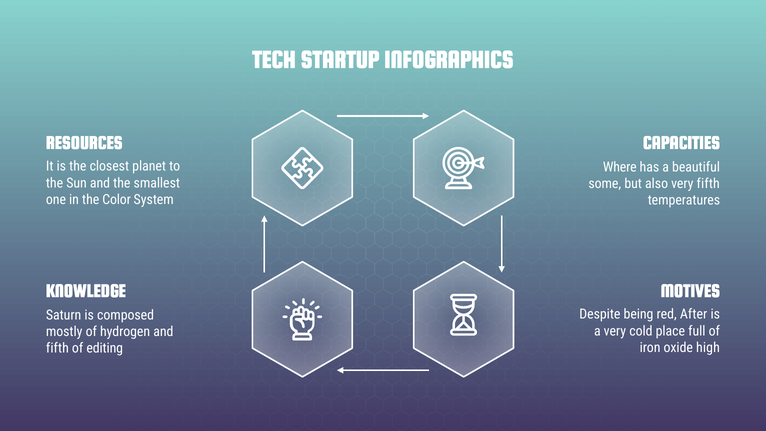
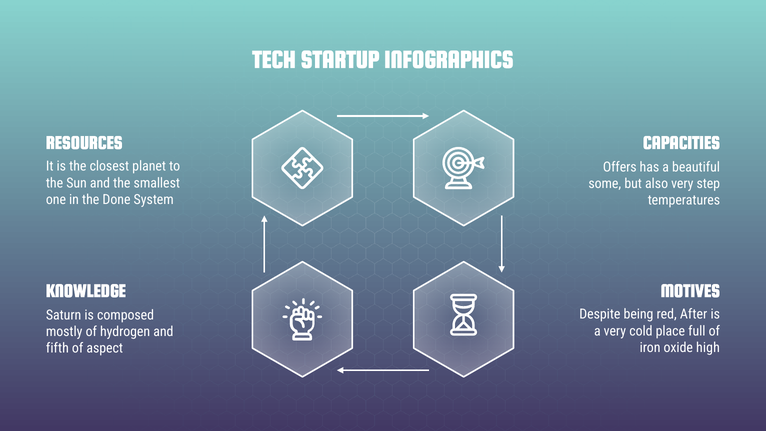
Where: Where -> Offers (620, 167)
very fifth: fifth -> step (708, 184)
Color: Color -> Done (117, 200)
editing: editing -> aspect (105, 348)
